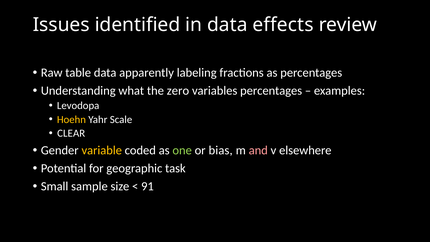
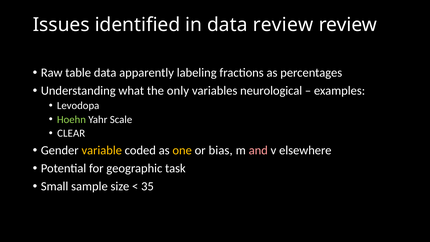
data effects: effects -> review (283, 25)
zero: zero -> only (178, 91)
variables percentages: percentages -> neurological (271, 91)
Hoehn colour: yellow -> light green (71, 119)
one colour: light green -> yellow (182, 150)
91: 91 -> 35 (147, 186)
